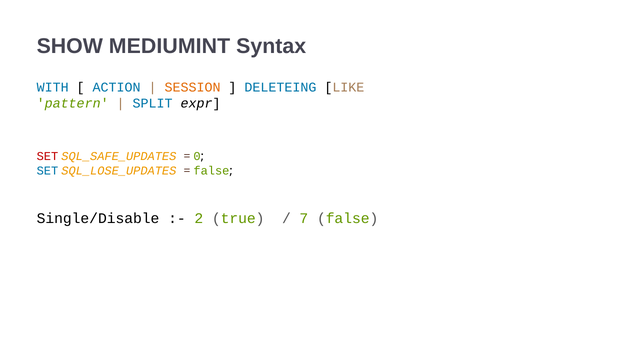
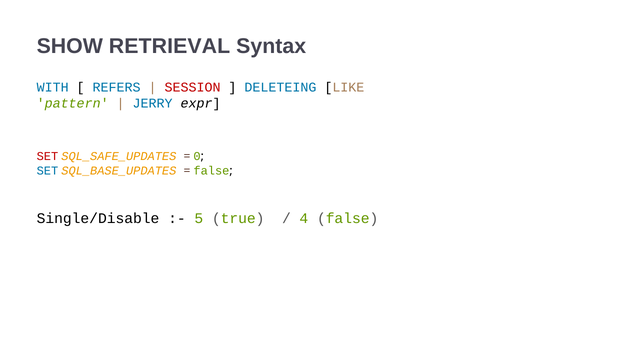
MEDIUMINT: MEDIUMINT -> RETRIEVAL (169, 46)
ACTION: ACTION -> REFERS (117, 87)
SESSION colour: orange -> red (193, 87)
SPLIT: SPLIT -> JERRY (153, 103)
SQL_LOSE_UPDATES: SQL_LOSE_UPDATES -> SQL_BASE_UPDATES (119, 170)
2: 2 -> 5 (199, 218)
7: 7 -> 4 (304, 218)
